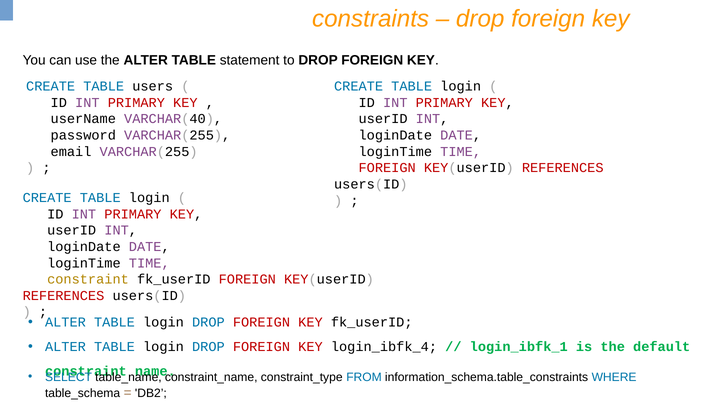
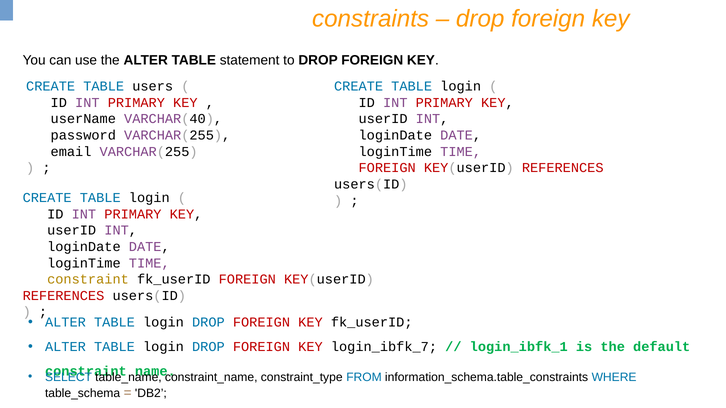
login_ibfk_4: login_ibfk_4 -> login_ibfk_7 (384, 347)
